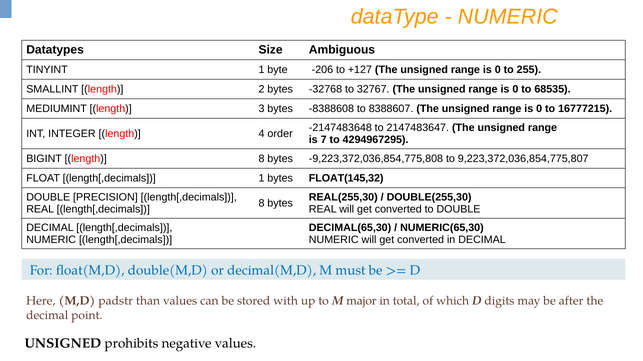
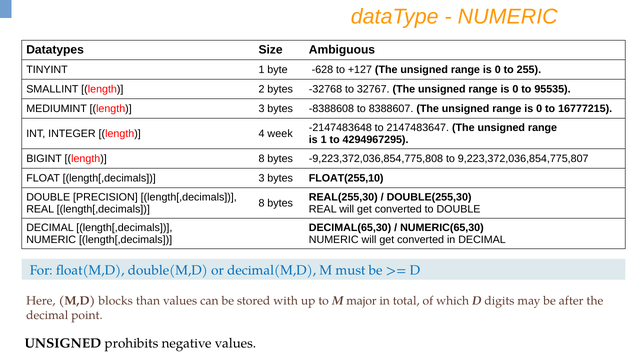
-206: -206 -> -628 (322, 70)
68535: 68535 -> 95535 (552, 89)
order: order -> week (280, 134)
is 7: 7 -> 1 (324, 140)
length[,decimals 1: 1 -> 3 (262, 179)
FLOAT(145,32: FLOAT(145,32 -> FLOAT(255,10 (346, 179)
padstr: padstr -> blocks (116, 301)
